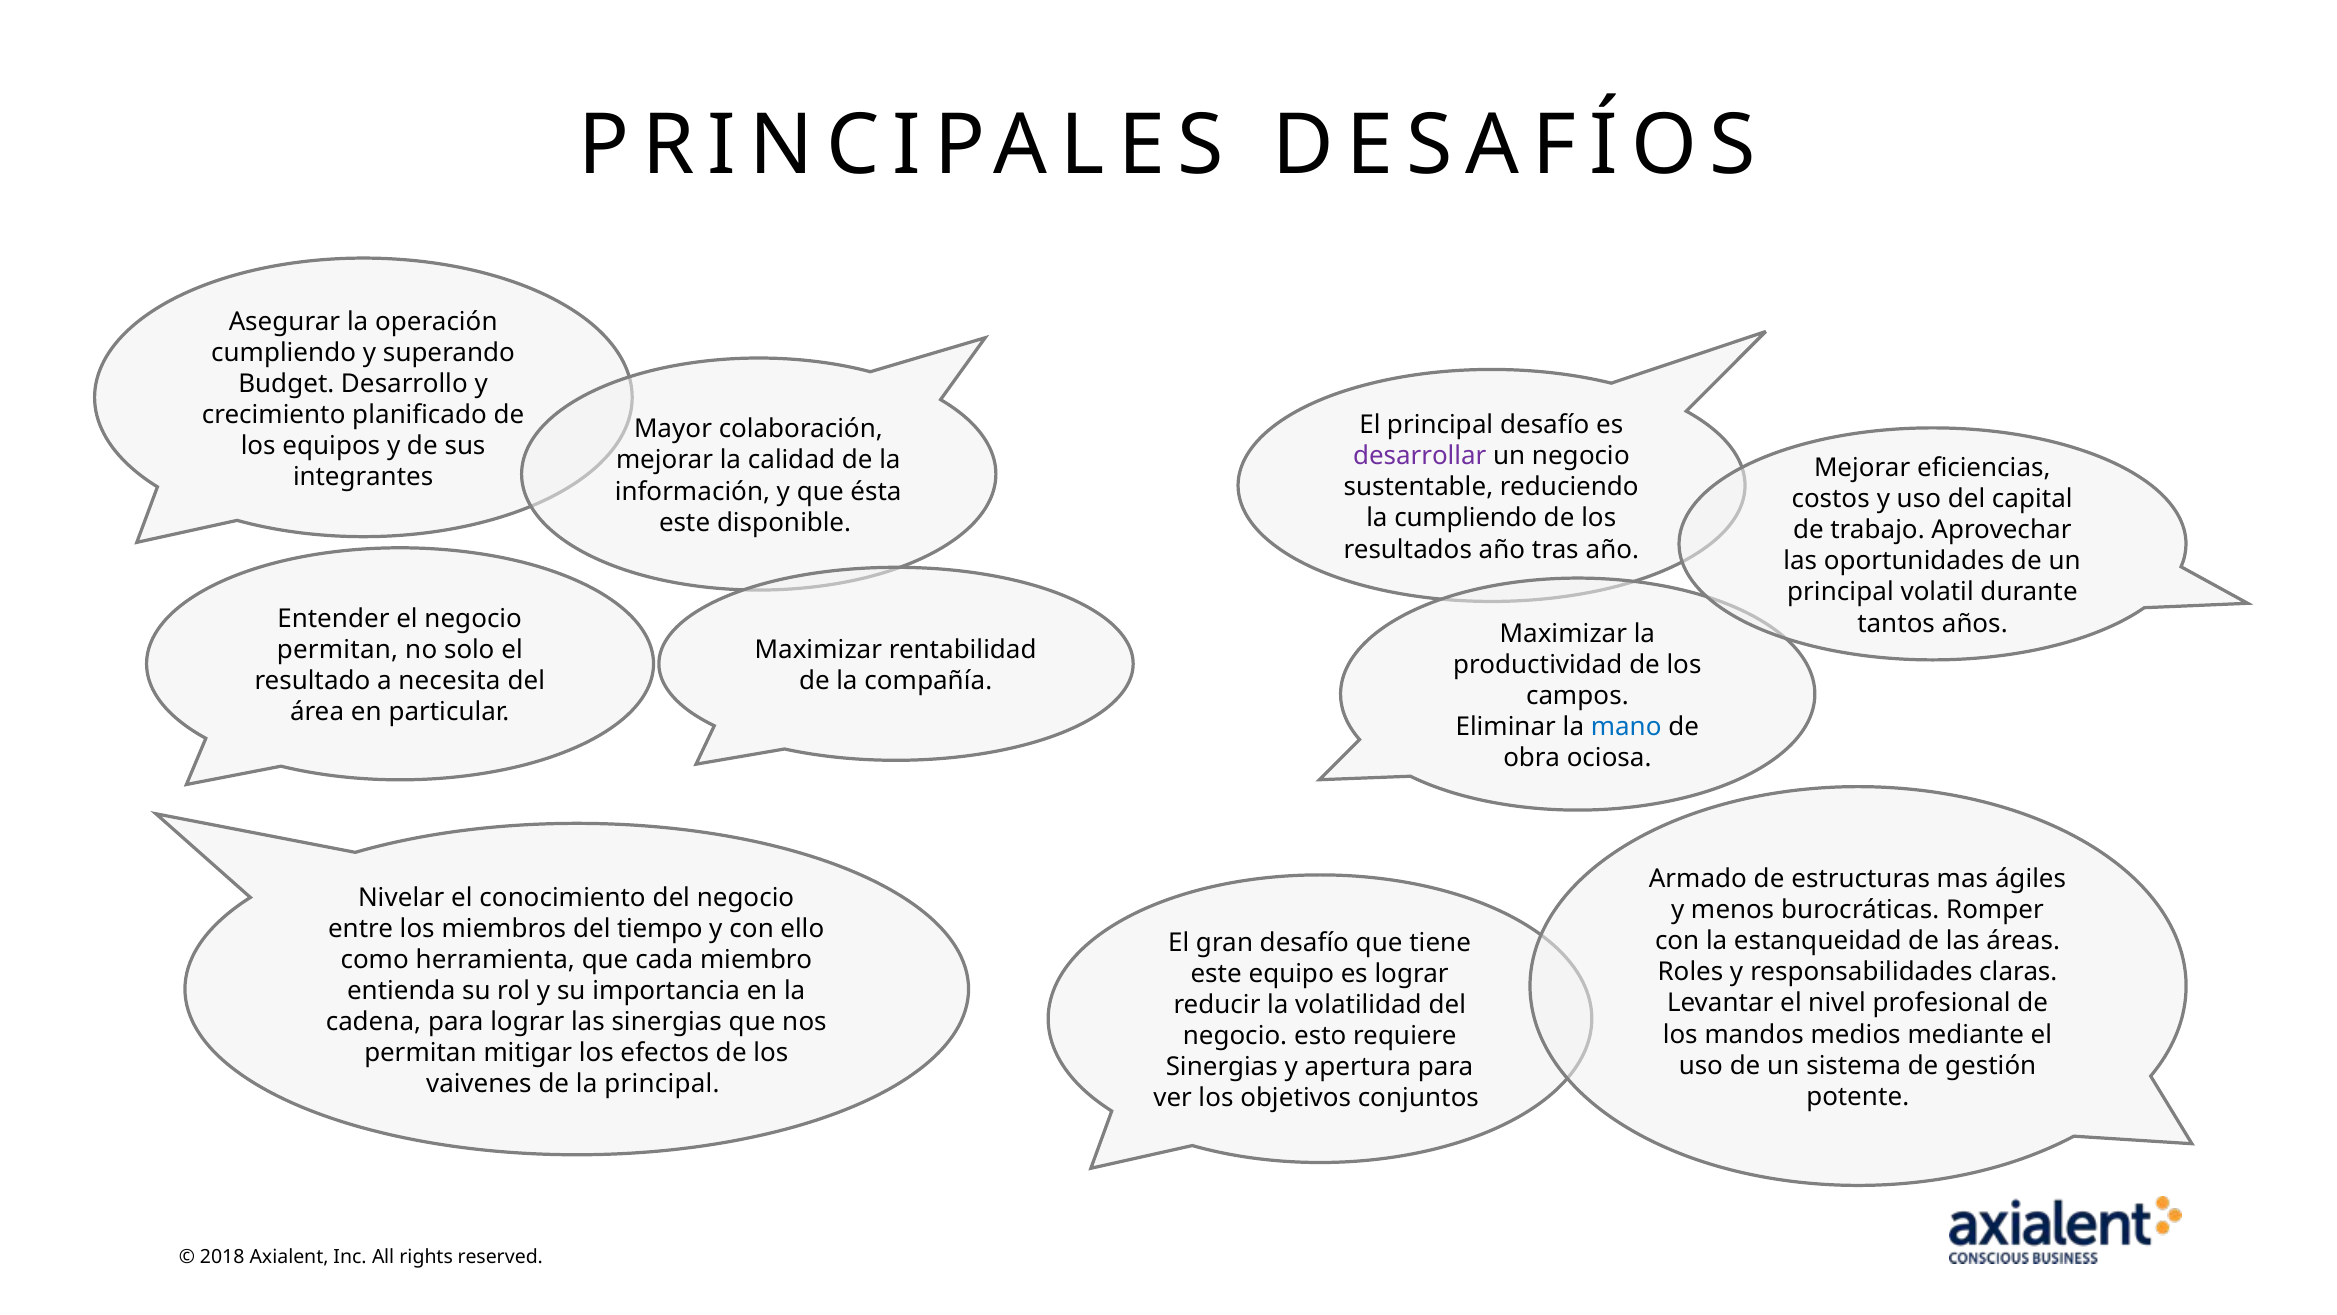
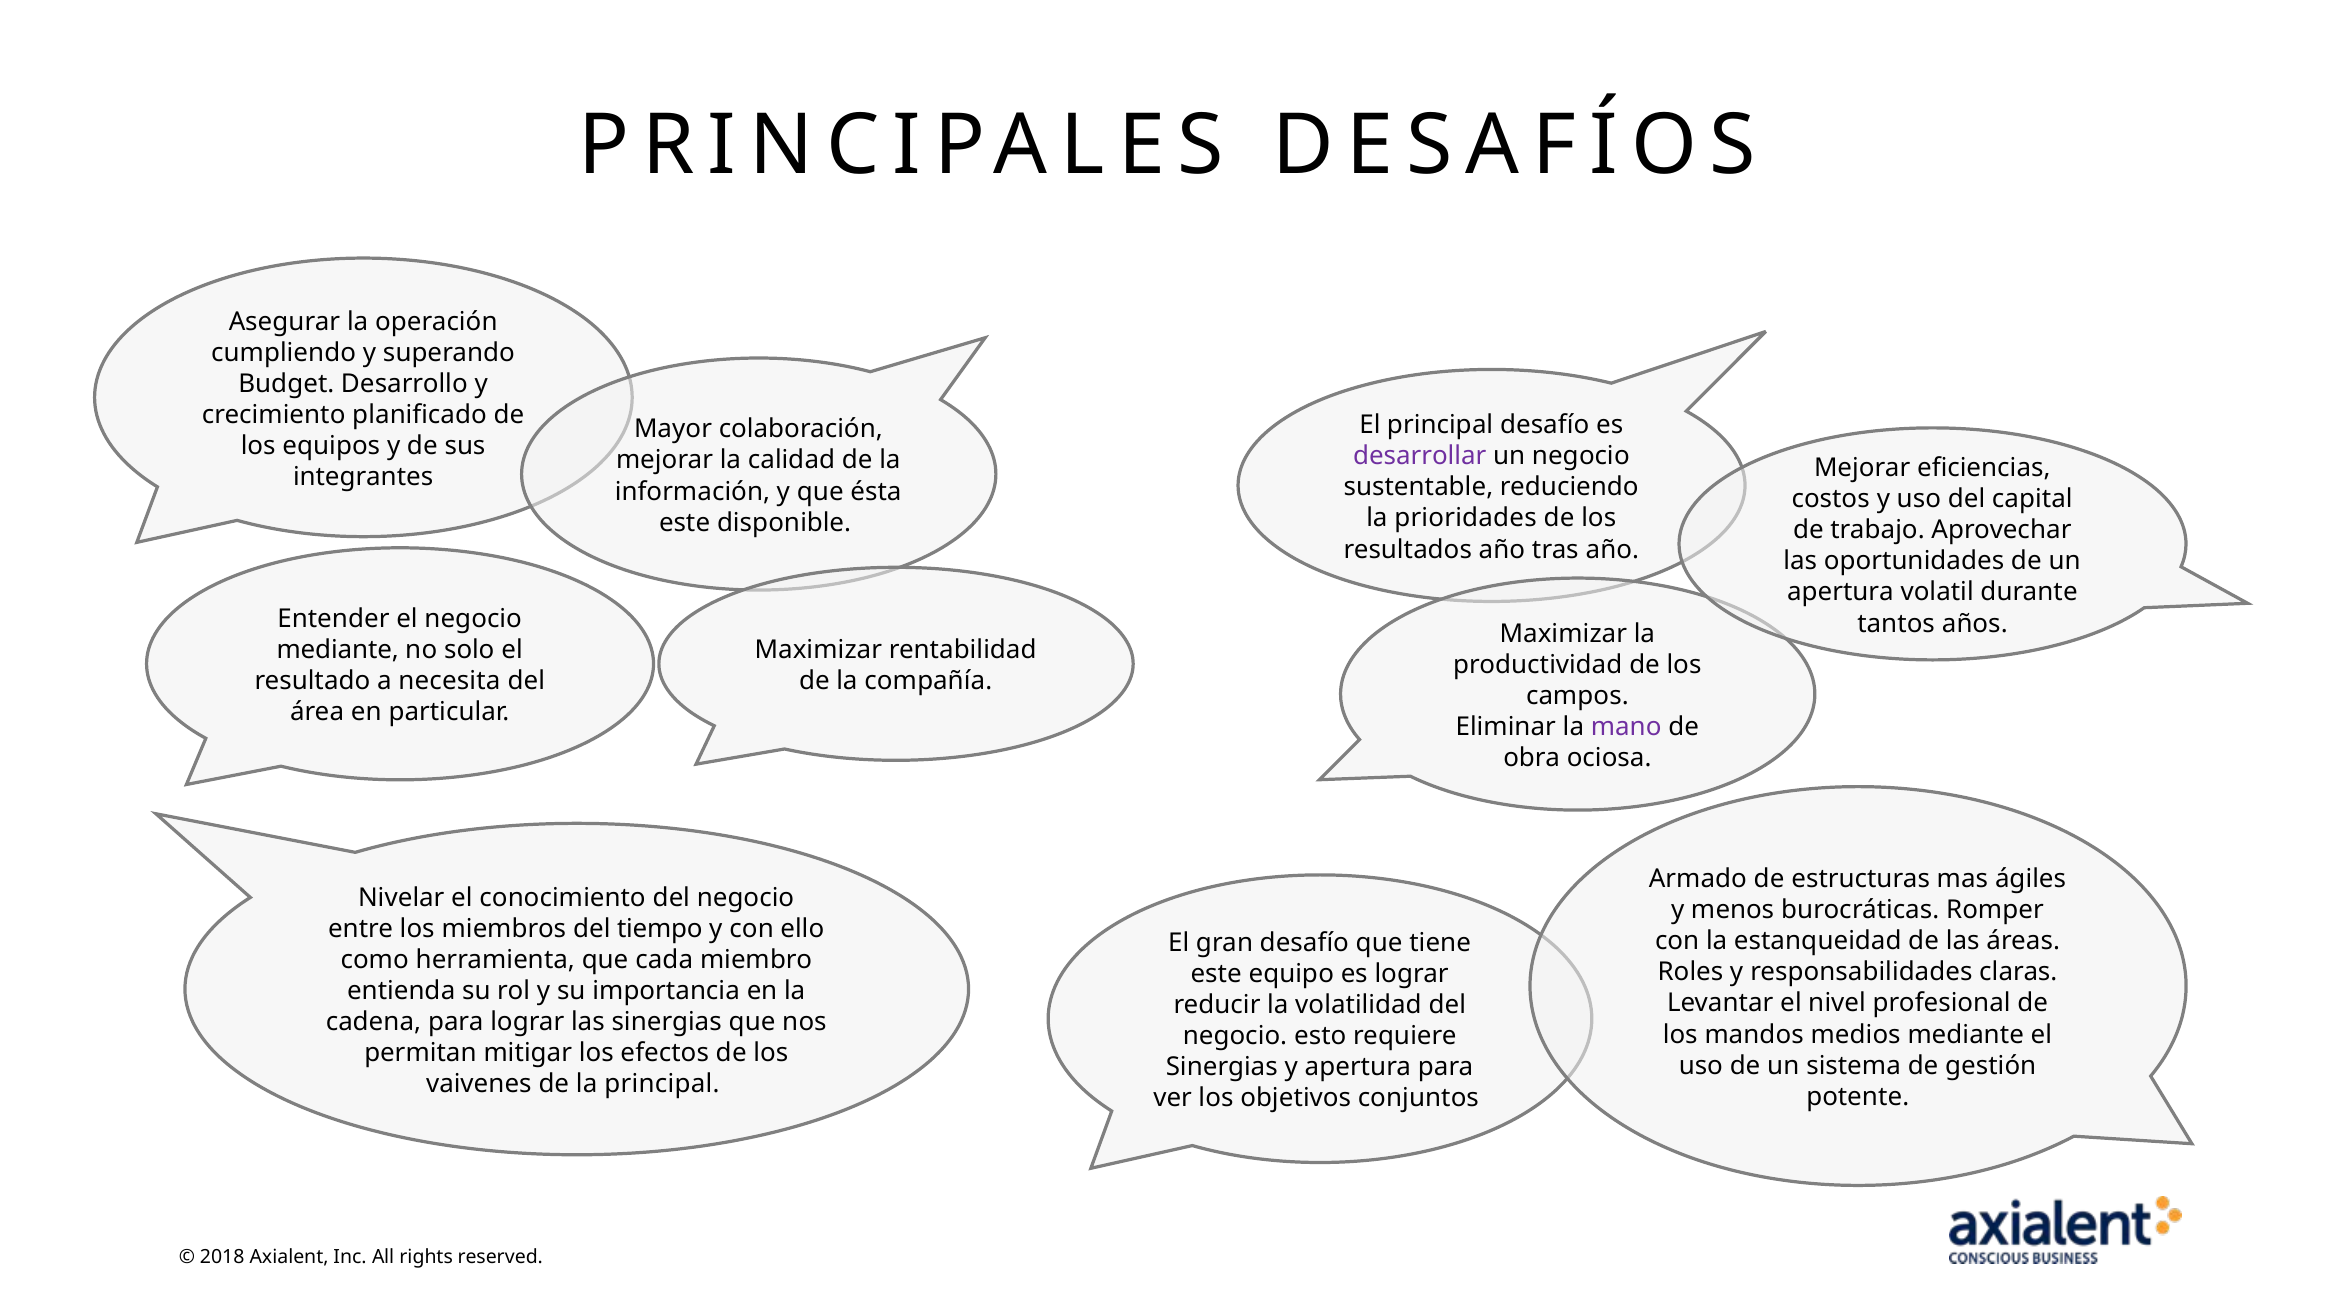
la cumpliendo: cumpliendo -> prioridades (1466, 518)
principal: principal -> apertura (1840, 592)
permitan: permitan -> mediante (338, 650)
mano colour: blue -> purple (1626, 727)
